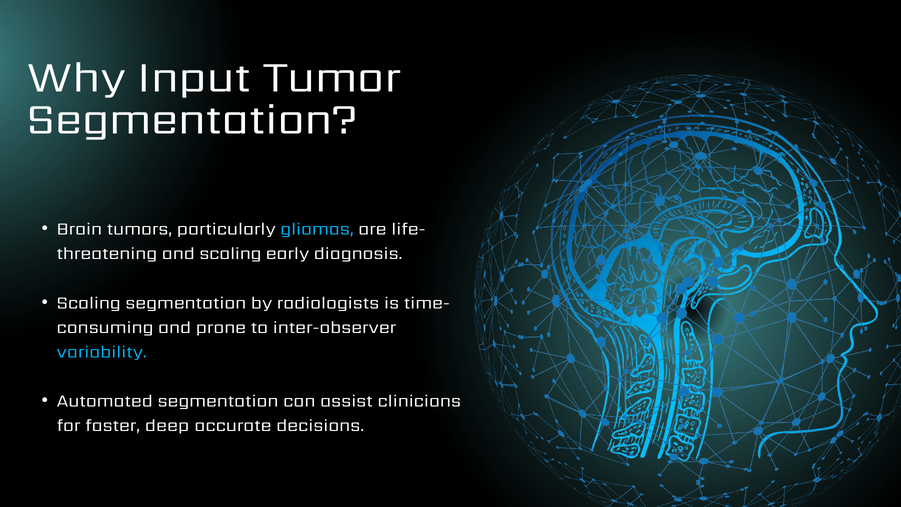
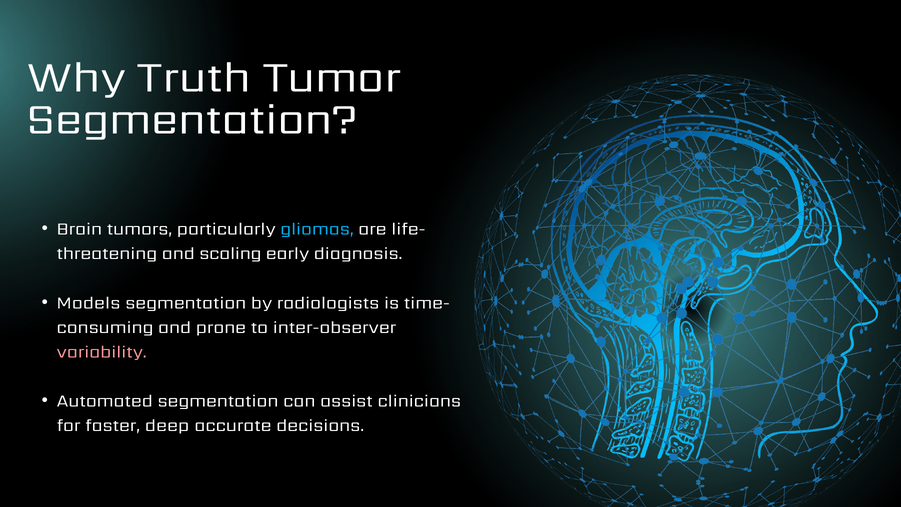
Input: Input -> Truth (194, 78)
Scaling: Scaling -> Models (88, 303)
variability colour: light blue -> pink (102, 352)
